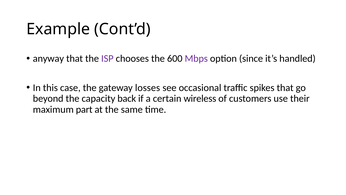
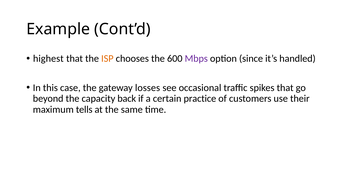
anyway: anyway -> highest (48, 58)
ISP colour: purple -> orange (107, 58)
wireless: wireless -> practice (200, 98)
part: part -> tells (84, 109)
